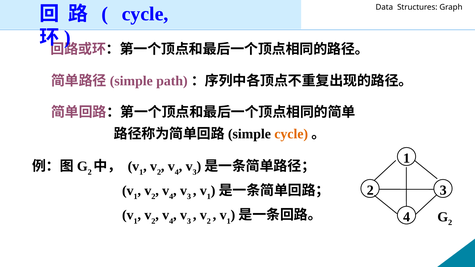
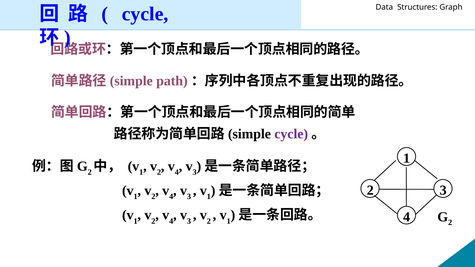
cycle colour: orange -> purple (291, 134)
